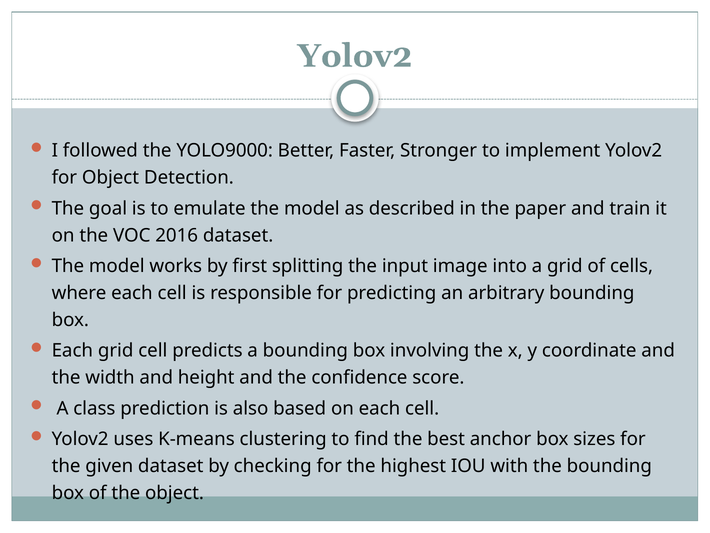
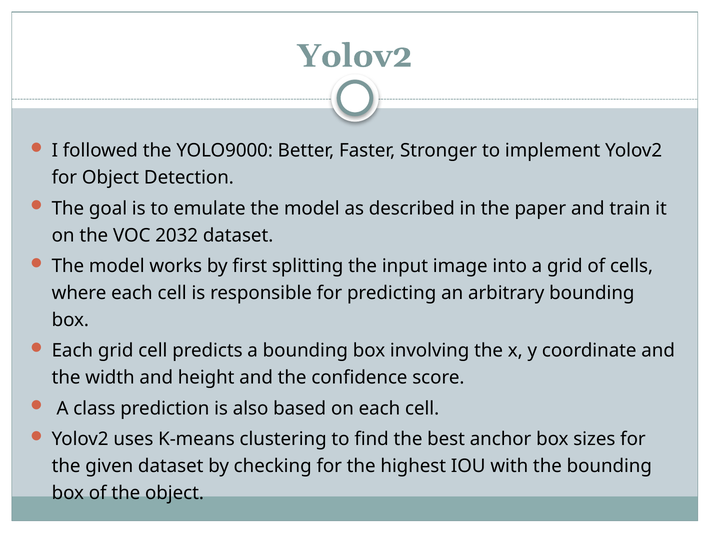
2016: 2016 -> 2032 (177, 235)
